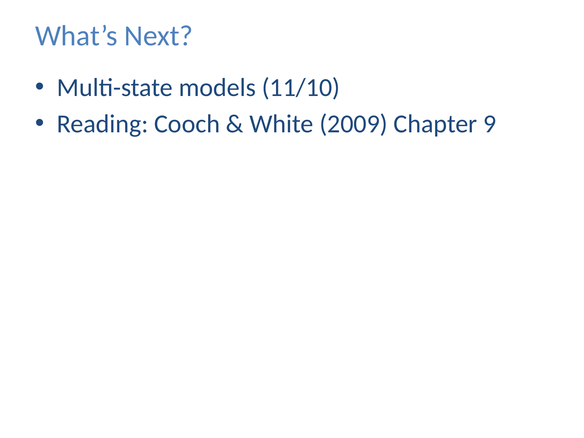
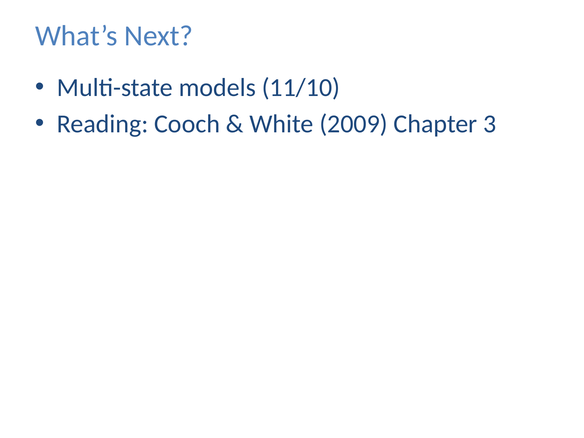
9: 9 -> 3 (490, 124)
